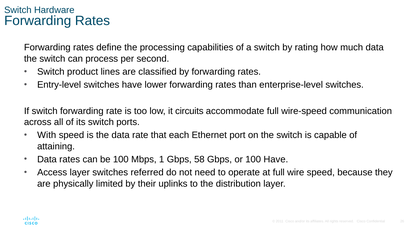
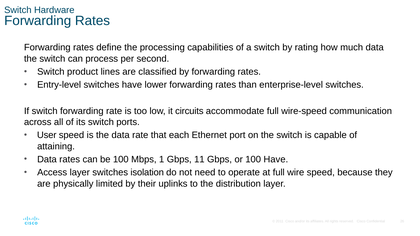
With: With -> User (47, 135)
58: 58 -> 11 (199, 160)
referred: referred -> isolation (147, 173)
